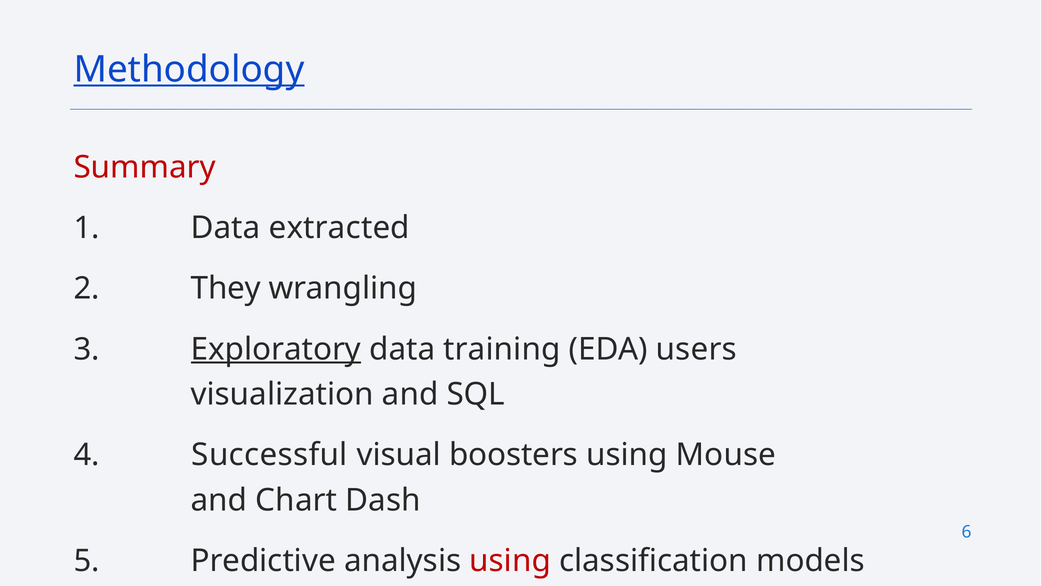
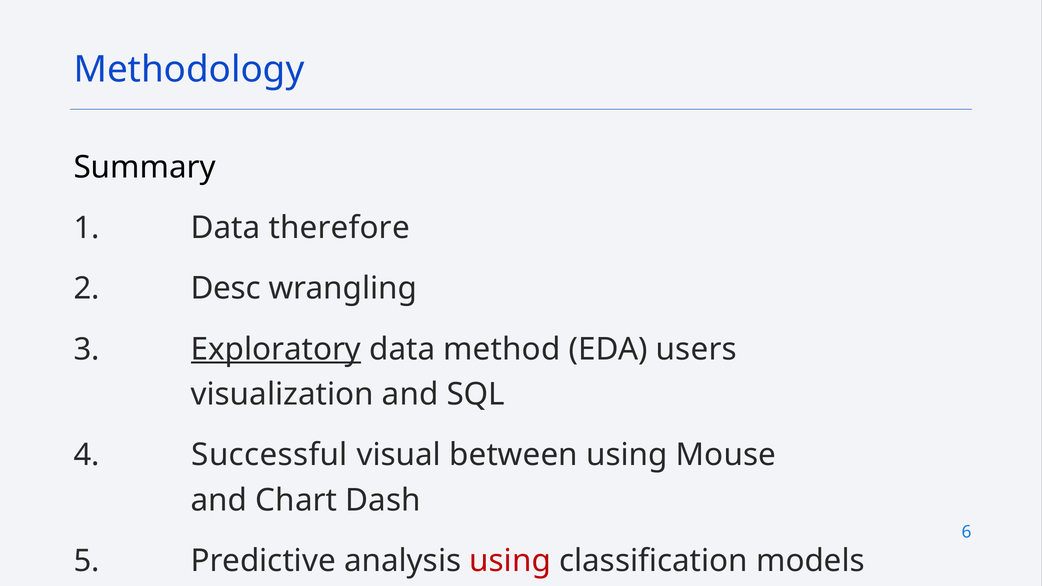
Methodology underline: present -> none (189, 70)
Summary colour: red -> black (145, 168)
extracted: extracted -> therefore (339, 228)
They: They -> Desc (226, 289)
training: training -> method (502, 349)
boosters: boosters -> between (514, 455)
